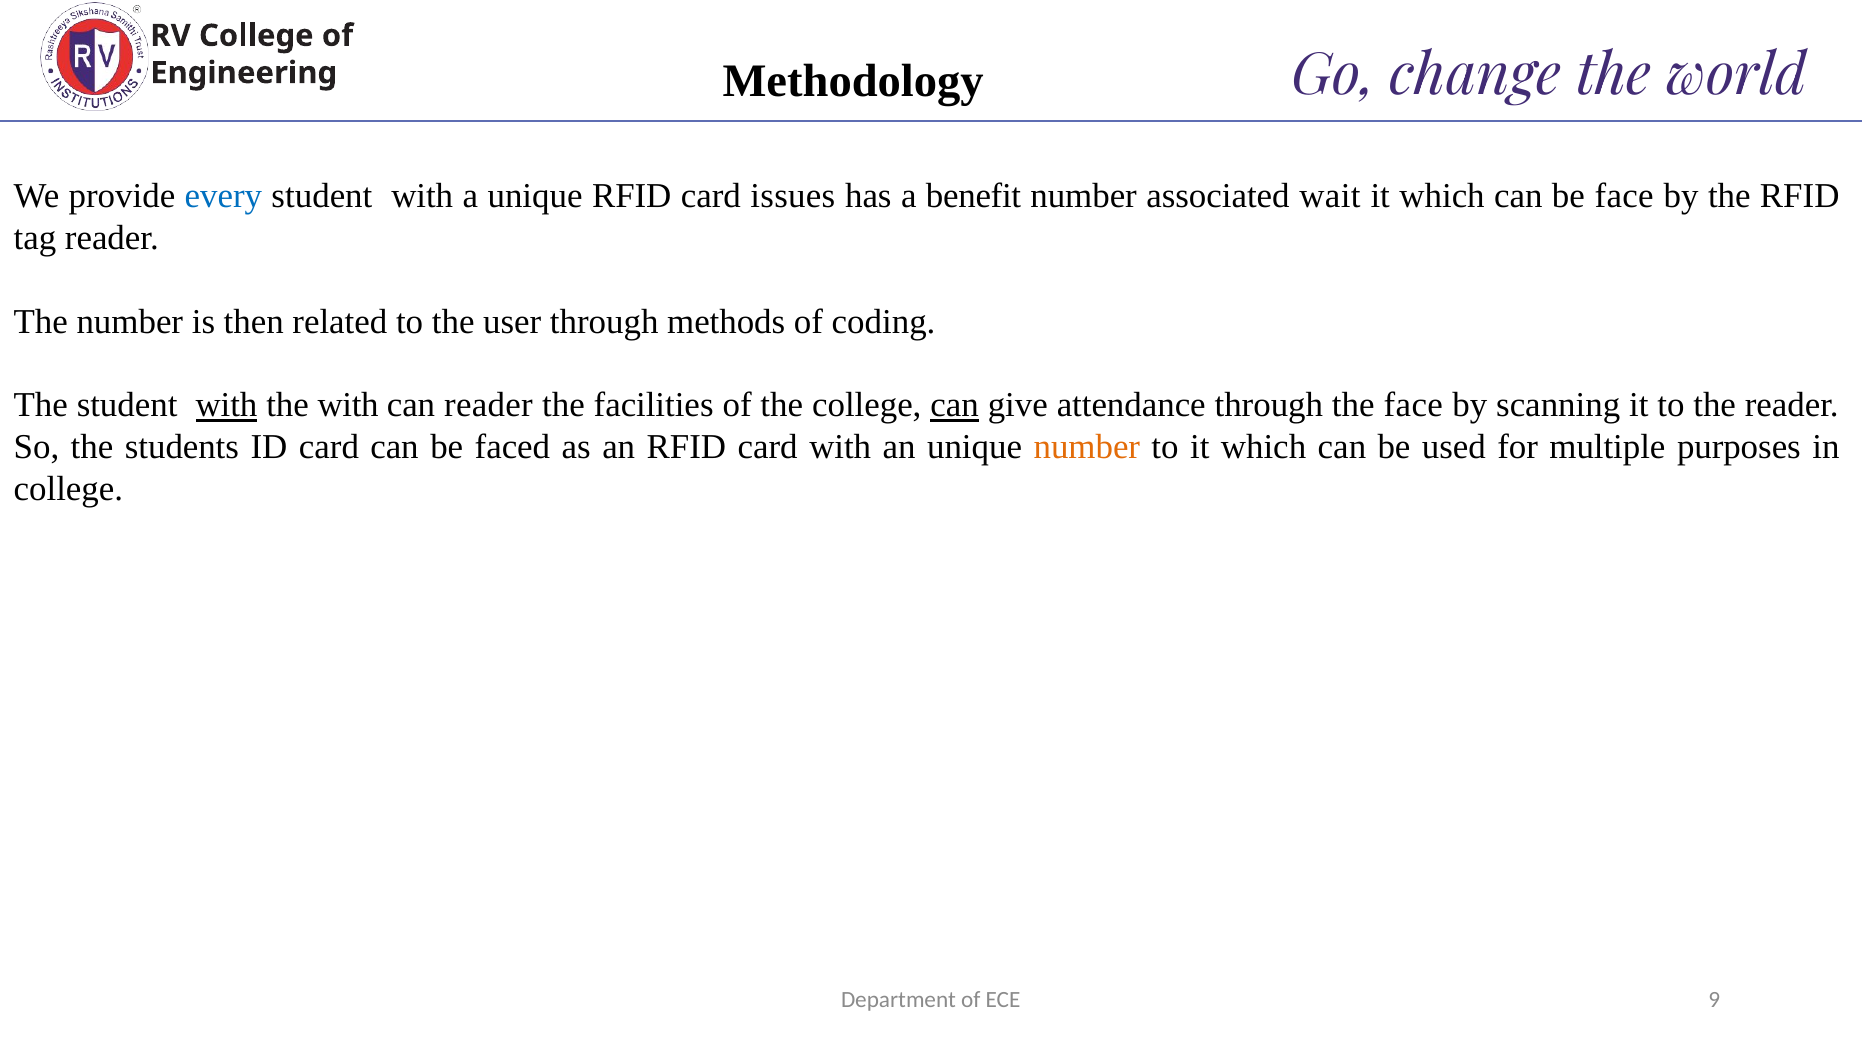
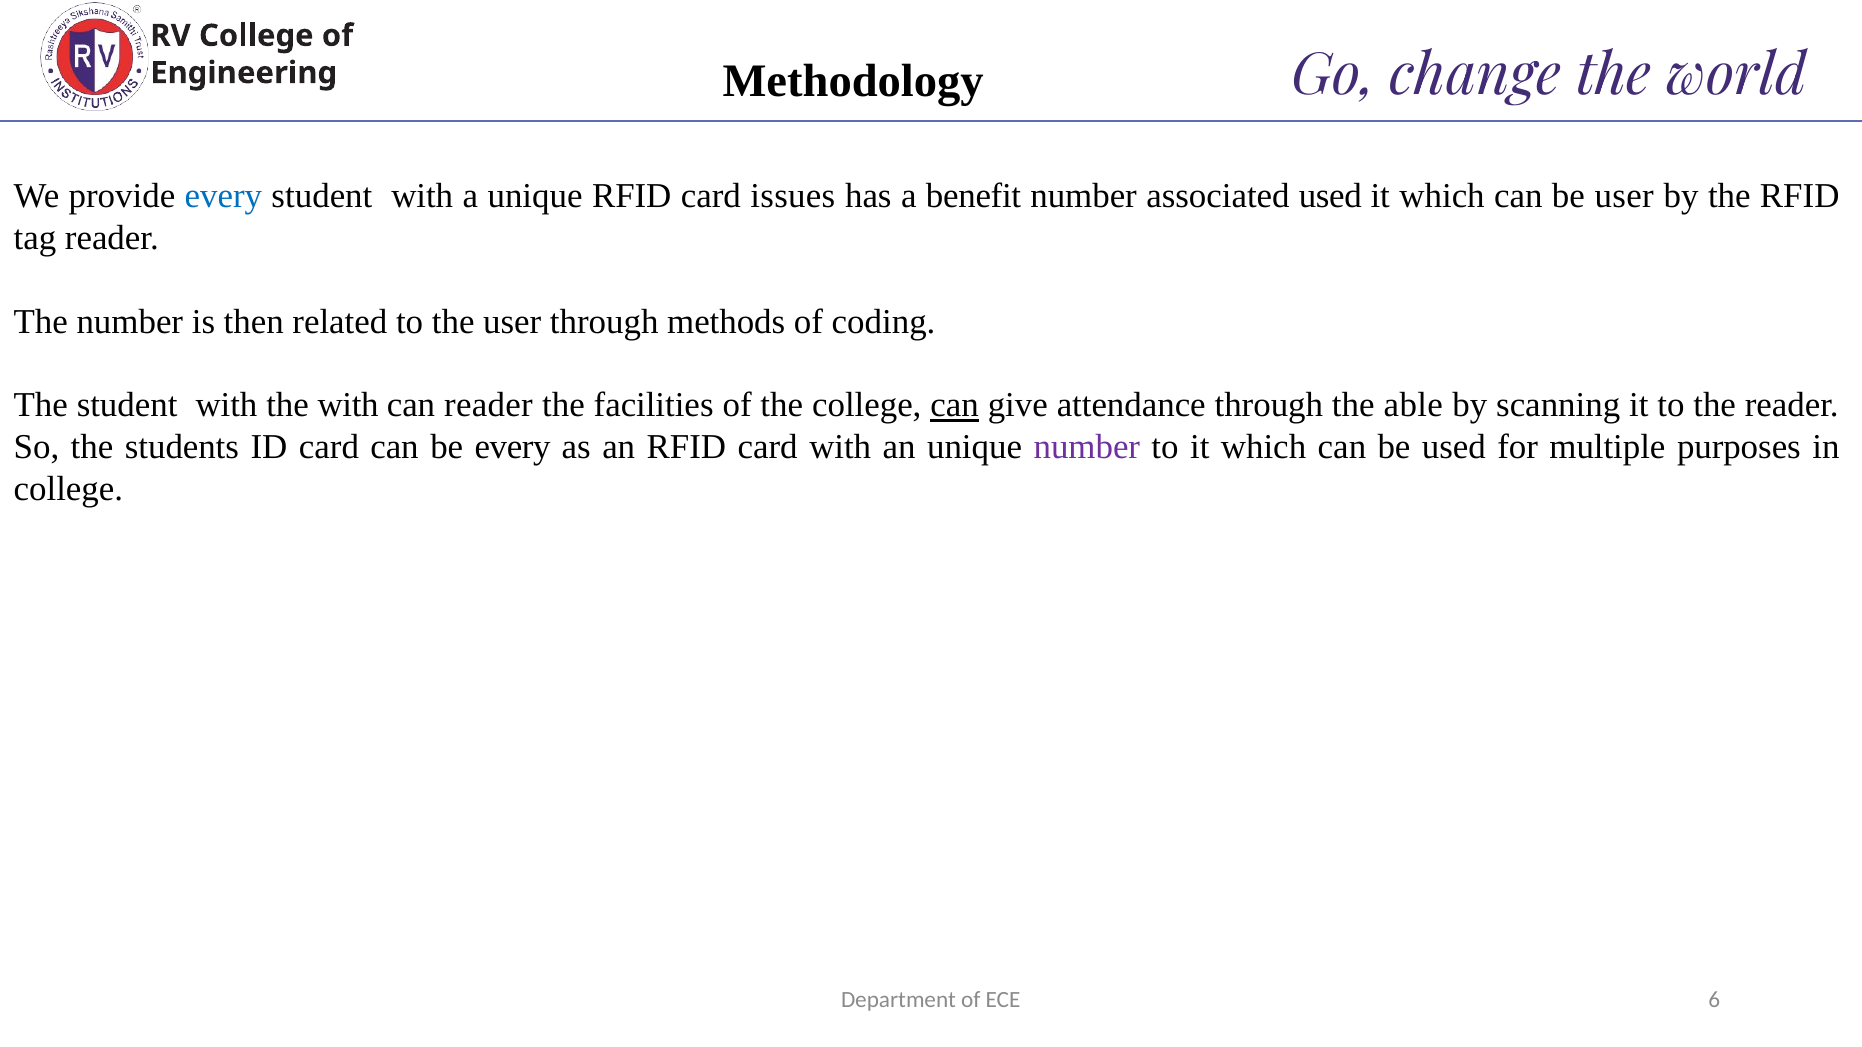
associated wait: wait -> used (1330, 196)
be face: face -> user (1624, 196)
with underline: present -> none (226, 406)
the face: face -> able (1413, 406)
be faced: faced -> every (513, 448)
number colour: orange -> purple (1087, 448)
9: 9 -> 6 (1714, 1000)
